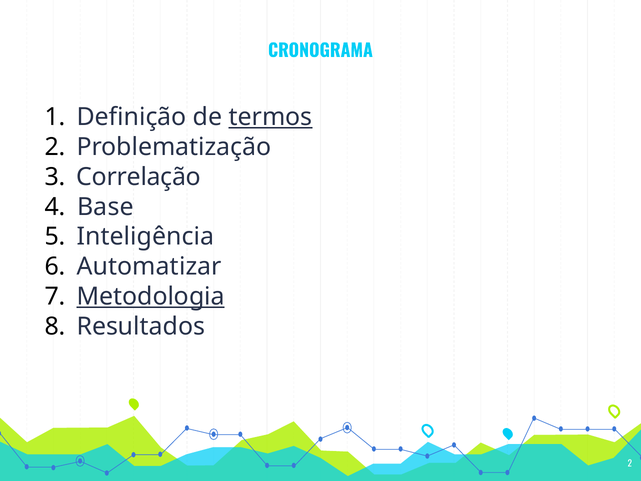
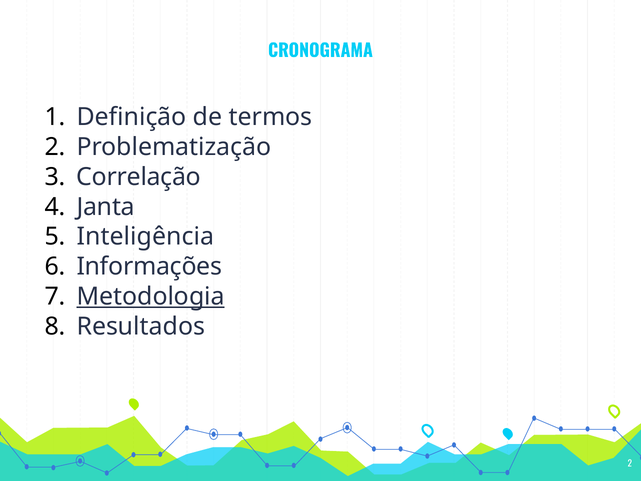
termos underline: present -> none (271, 117)
Base: Base -> Janta (106, 207)
Automatizar: Automatizar -> Informações (149, 267)
